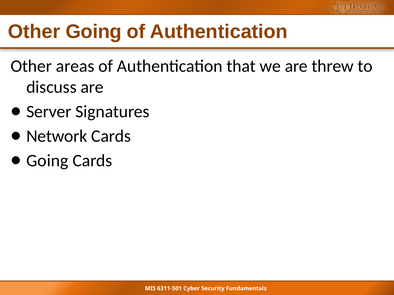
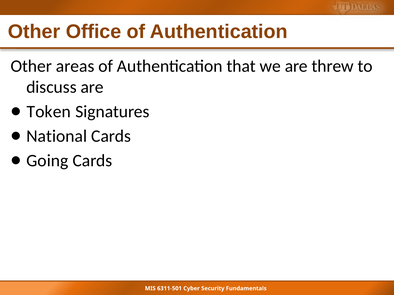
Other Going: Going -> Office (94, 32)
Server: Server -> Token (49, 112)
Network: Network -> National (57, 136)
